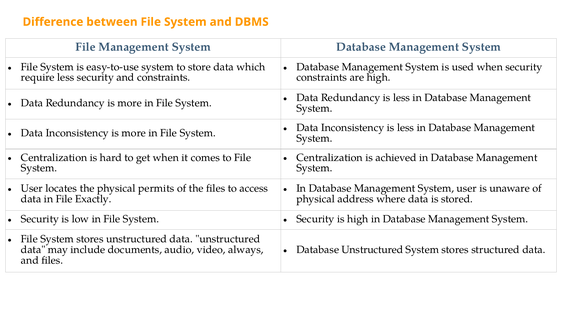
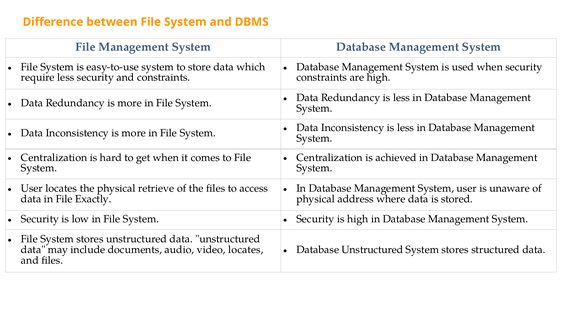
permits: permits -> retrieve (156, 188)
video always: always -> locates (246, 250)
